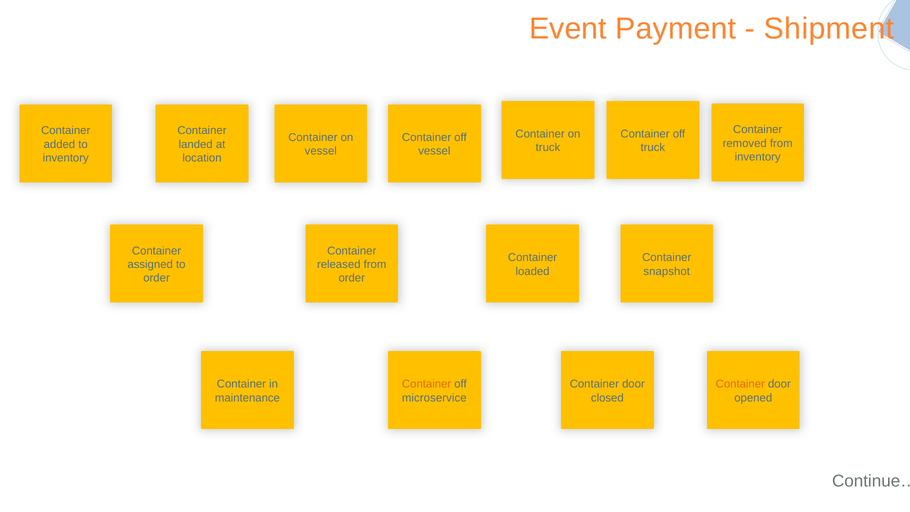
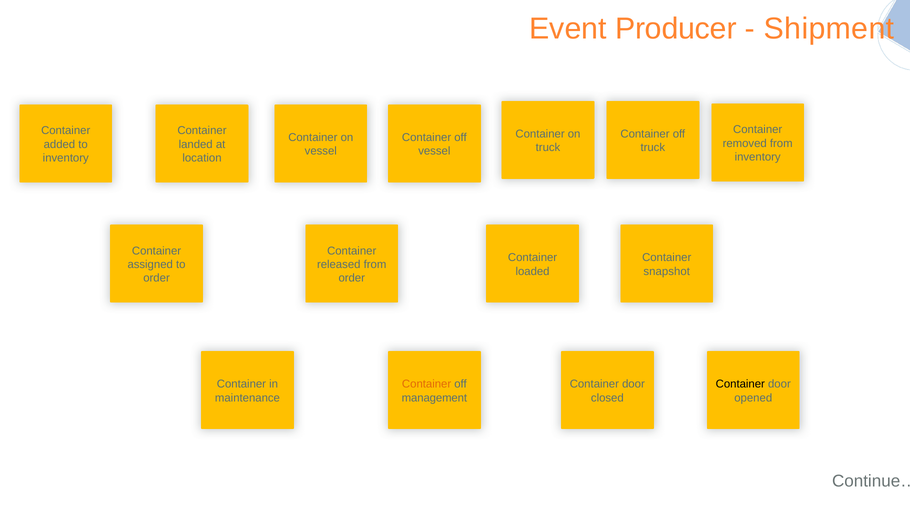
Payment: Payment -> Producer (676, 29)
Container colour: orange -> black (740, 384)
microservice: microservice -> management (434, 398)
